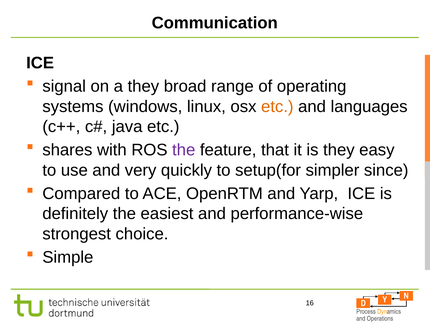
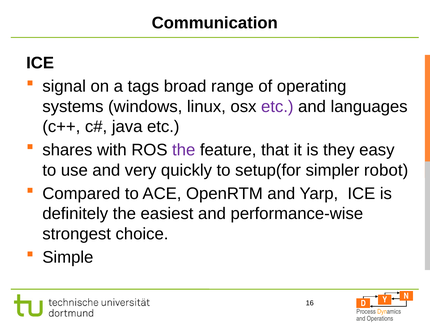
a they: they -> tags (143, 86)
etc colour: orange -> purple (277, 106)
since: since -> robot (386, 170)
